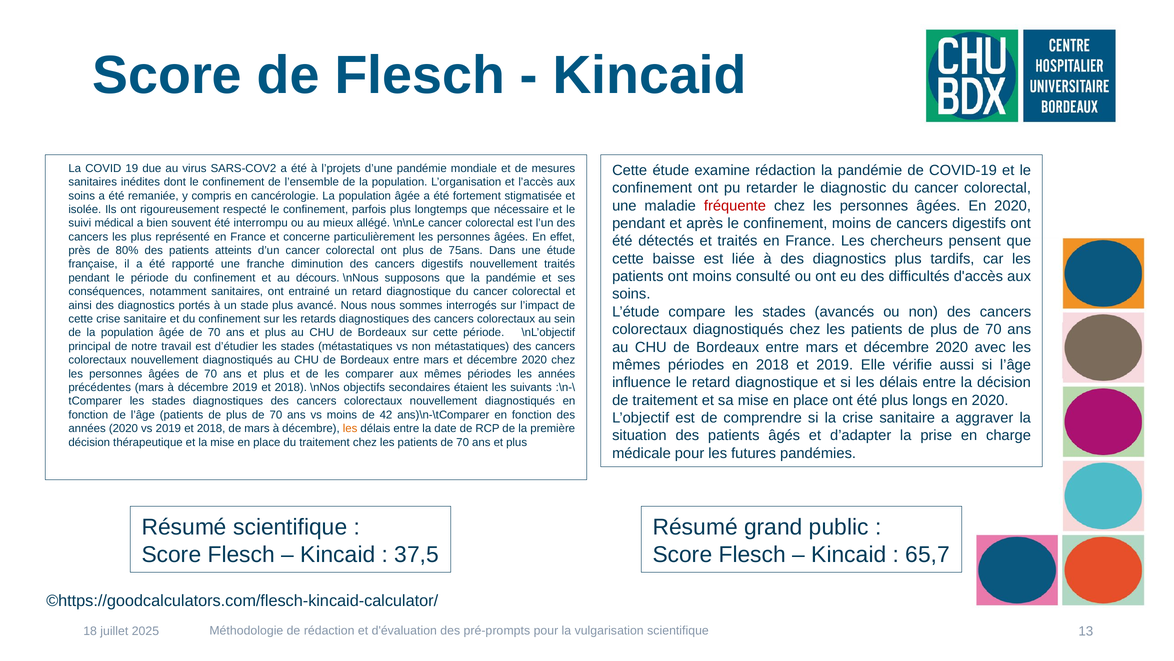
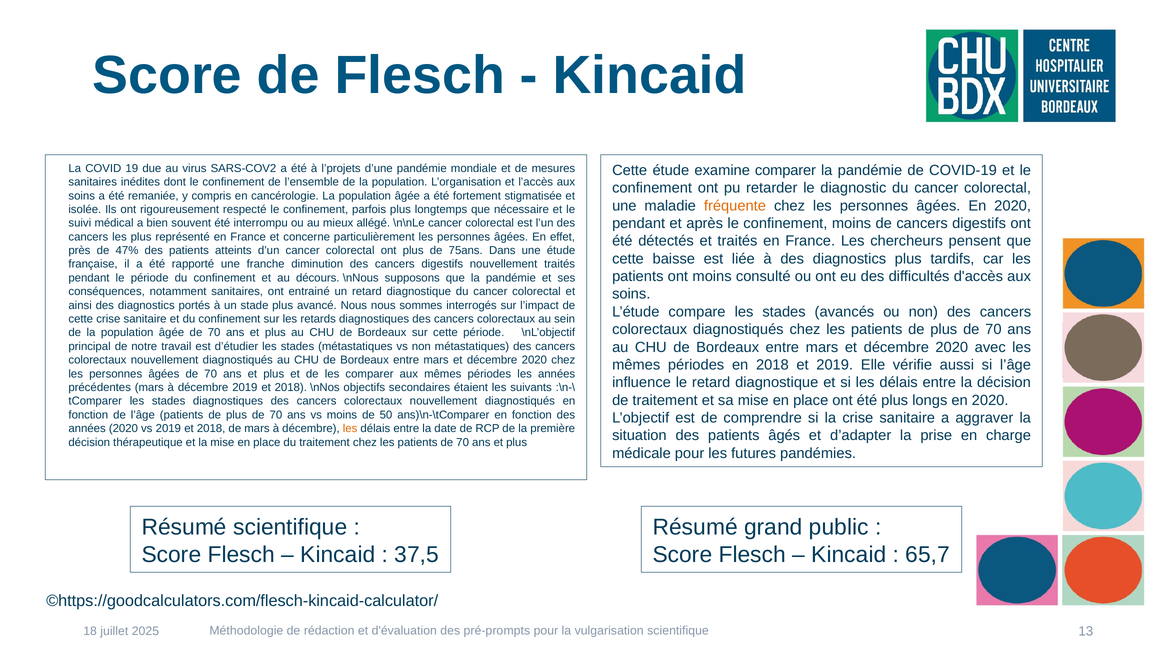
examine rédaction: rédaction -> comparer (785, 170)
fréquente colour: red -> orange (735, 206)
80%: 80% -> 47% (127, 250)
42: 42 -> 50 (386, 414)
